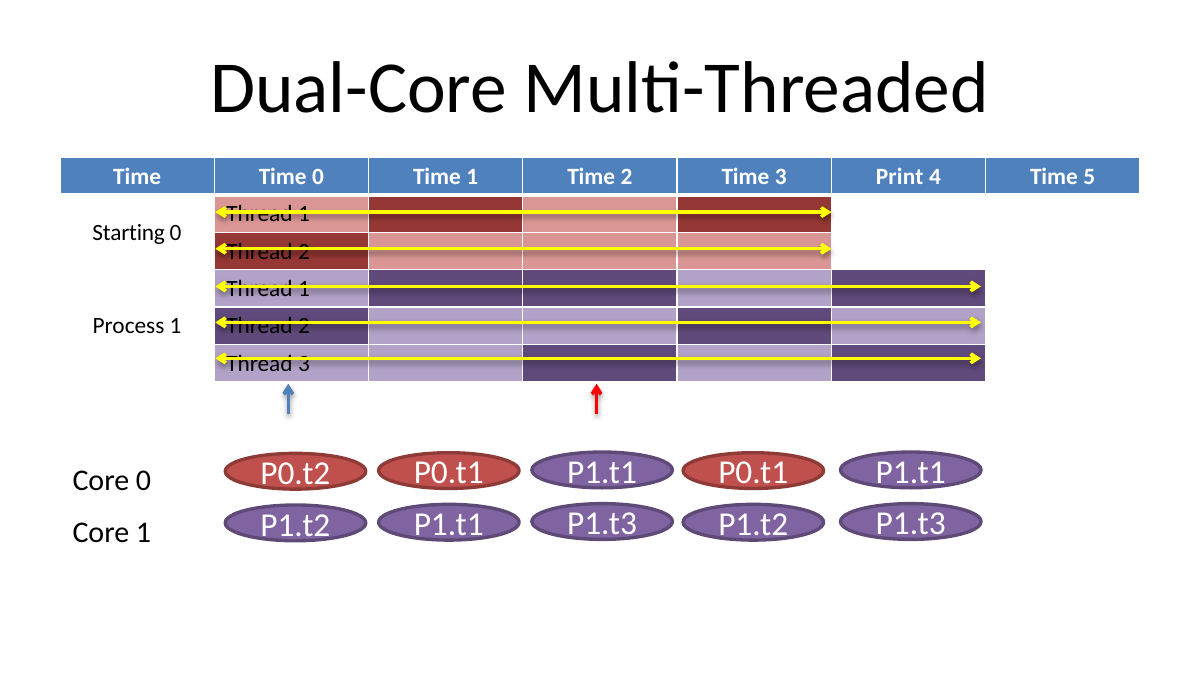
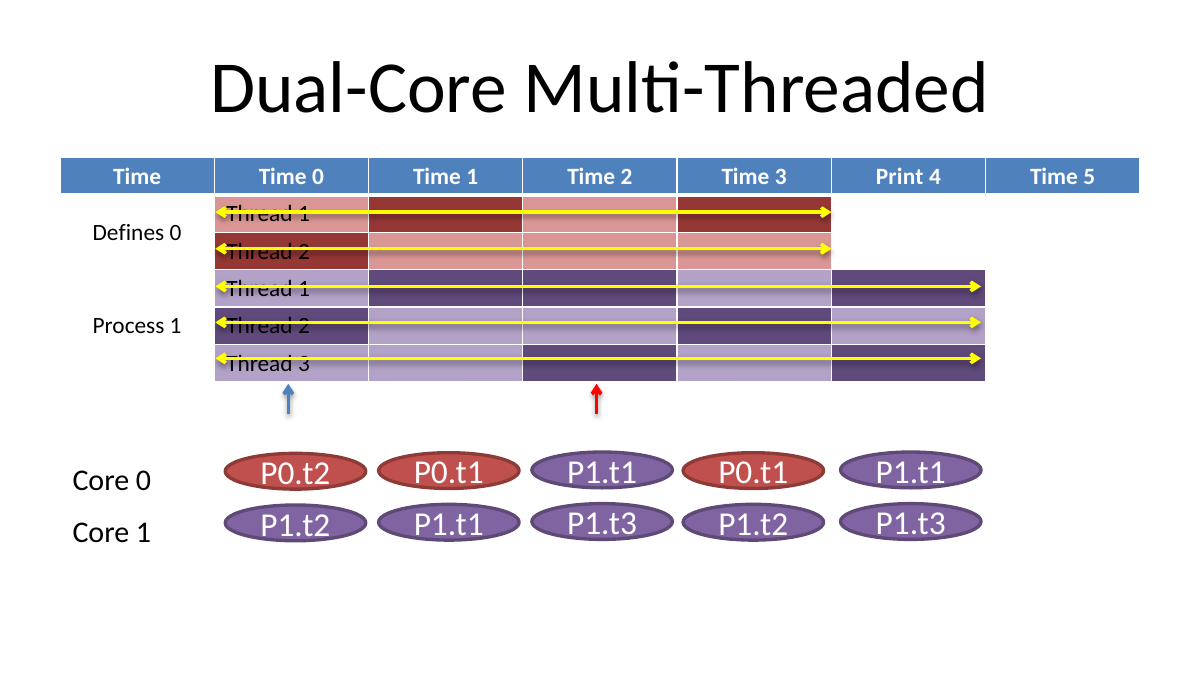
Starting: Starting -> Defines (128, 233)
